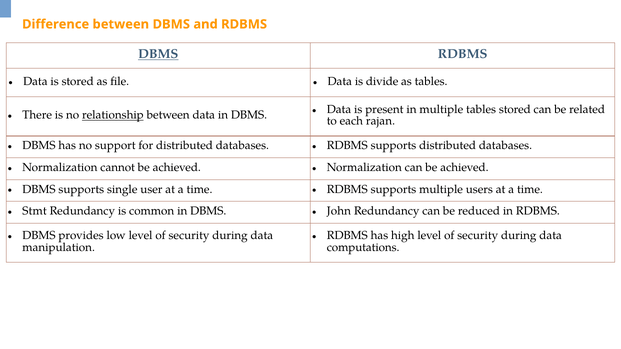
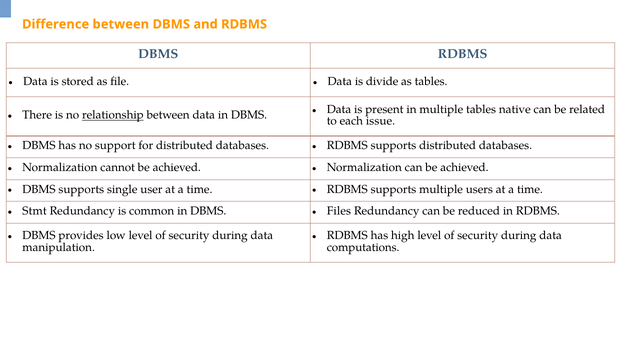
DBMS underline: present -> none (158, 54)
tables stored: stored -> native (515, 109)
rajan: rajan -> issue (381, 121)
John: John -> Files (339, 211)
